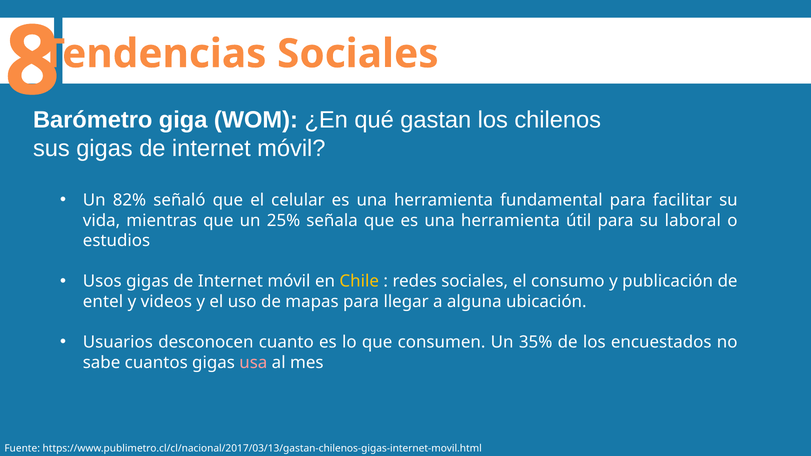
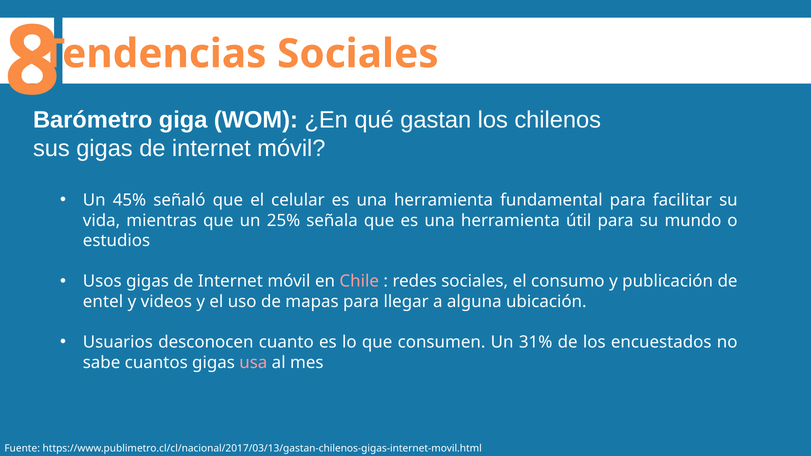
82%: 82% -> 45% (129, 200)
laboral: laboral -> mundo (693, 221)
Chile colour: yellow -> pink (359, 282)
35%: 35% -> 31% (536, 342)
